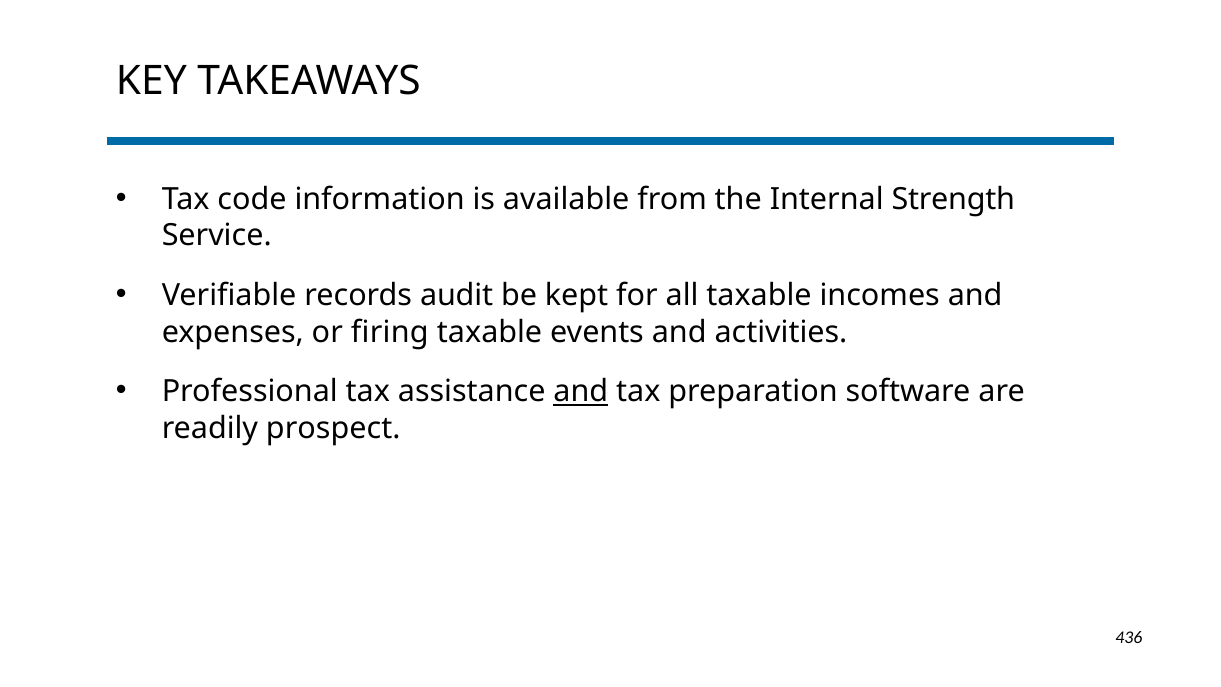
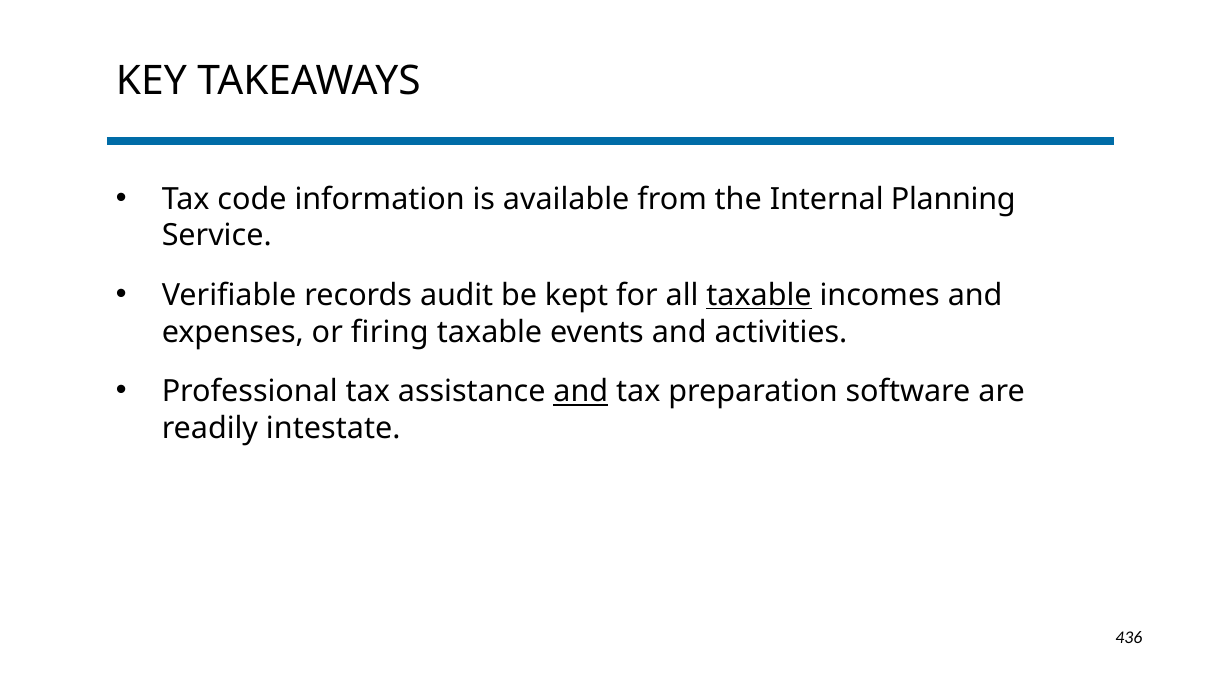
Strength: Strength -> Planning (953, 199)
taxable underline: none -> present (759, 295)
prospect: prospect -> intestate (333, 428)
